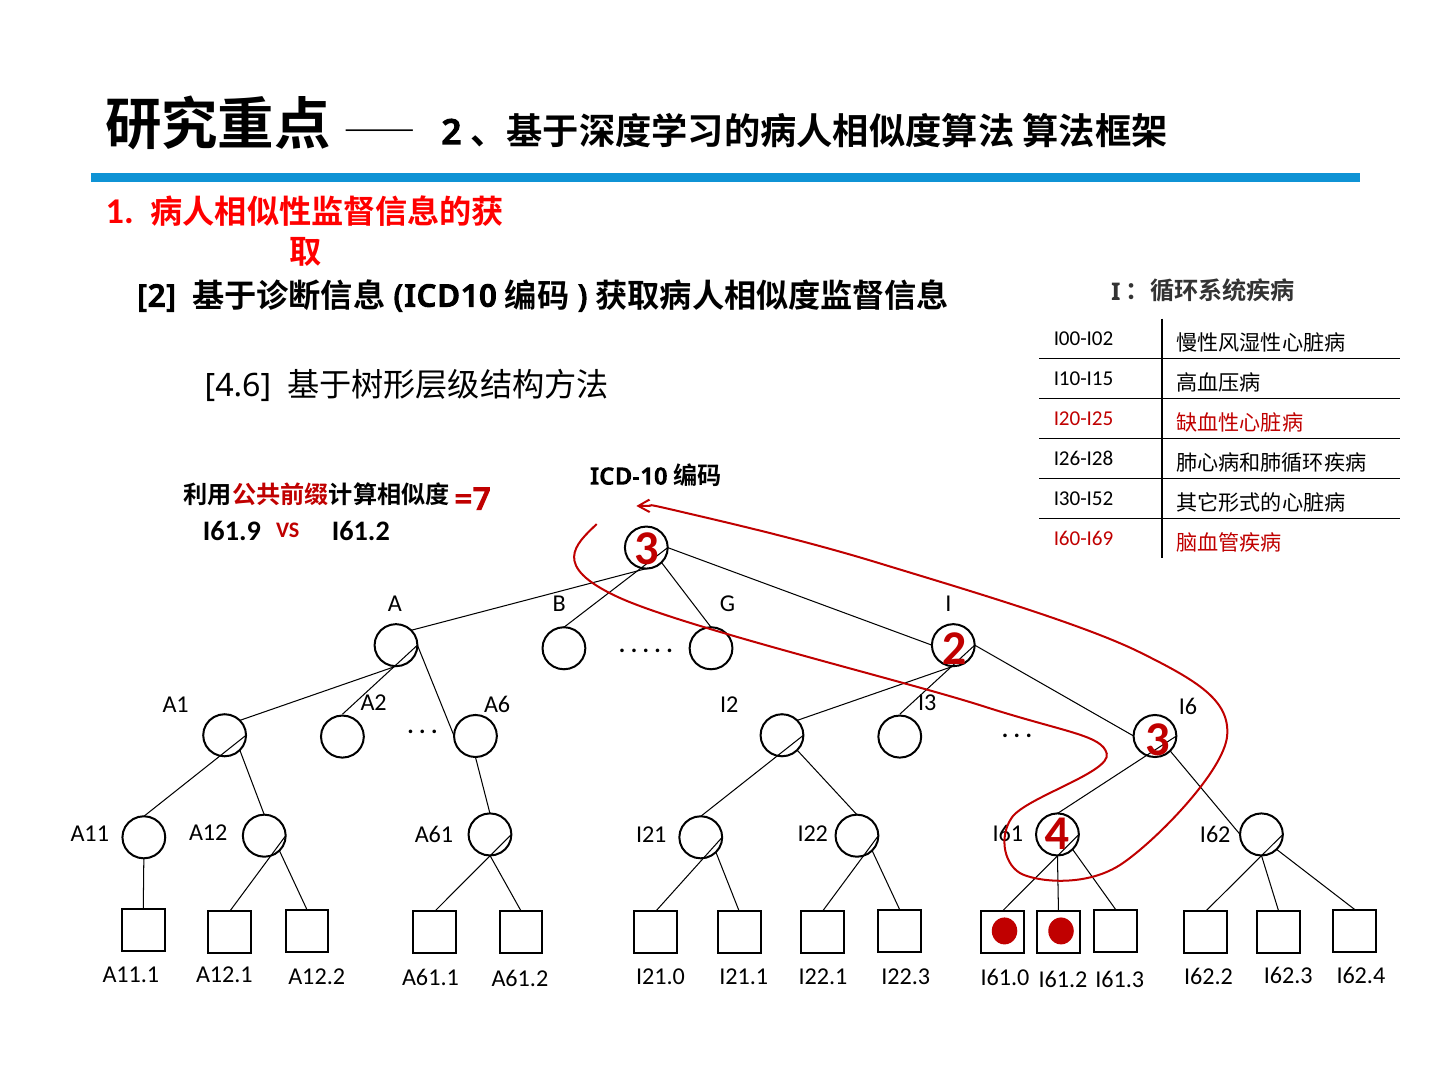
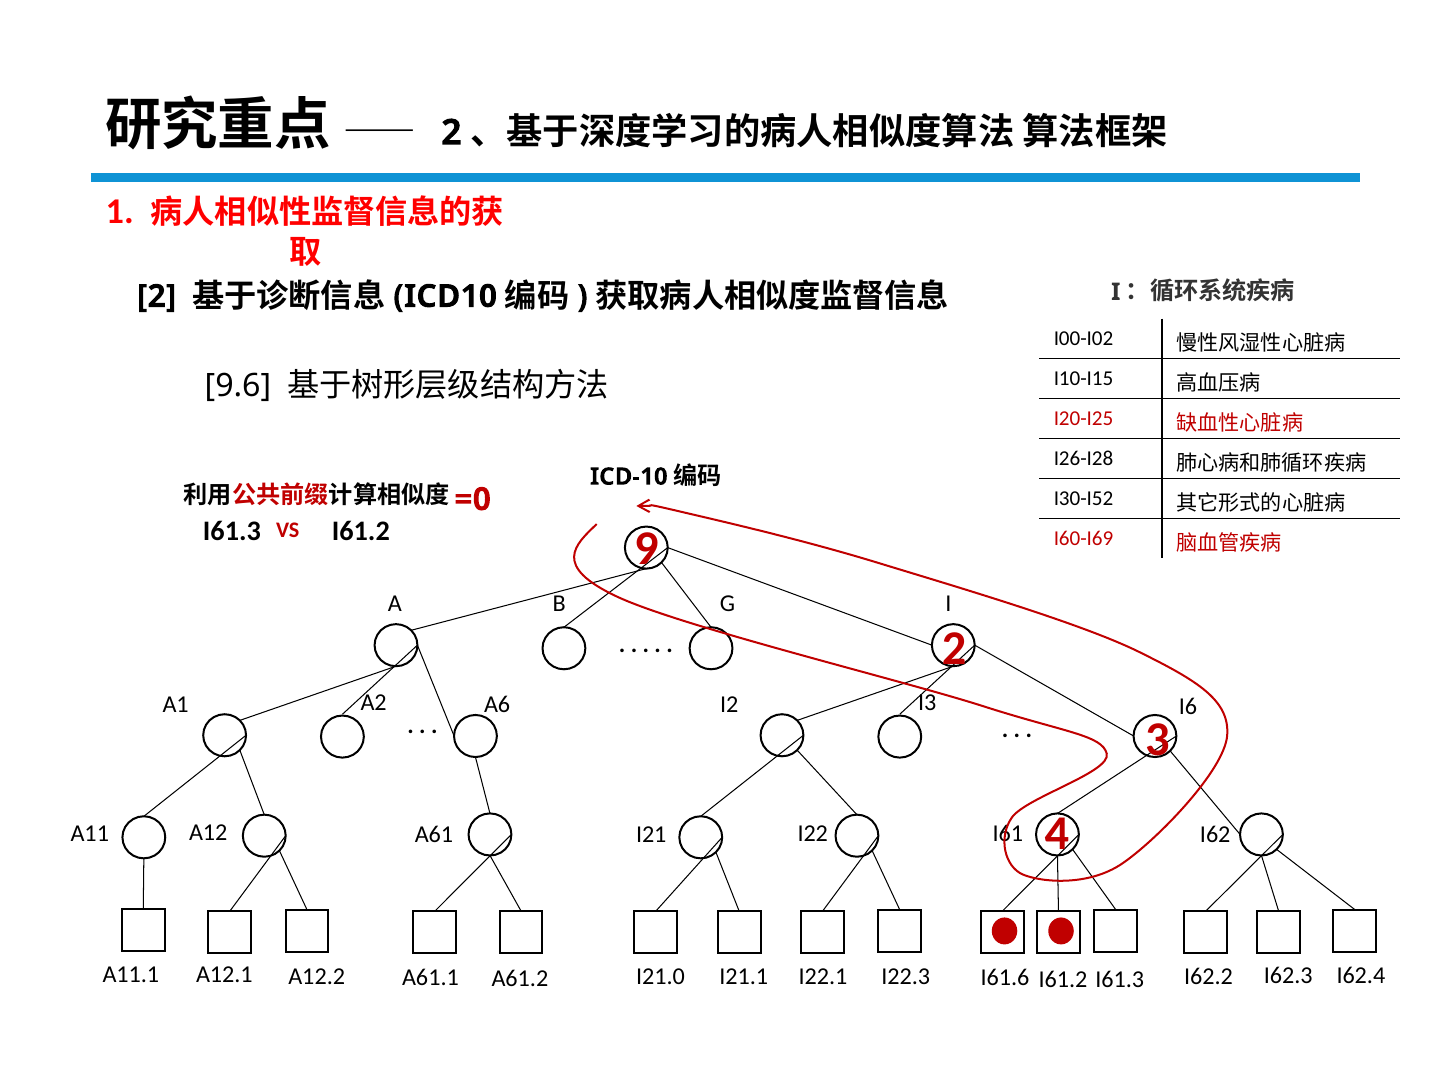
4.6: 4.6 -> 9.6 (238, 386)
=7: =7 -> =0 (473, 499)
I61.9: I61.9 -> I61.3 (232, 531)
VS 3: 3 -> 9 (646, 548)
I61.0: I61.0 -> I61.6 (1005, 977)
